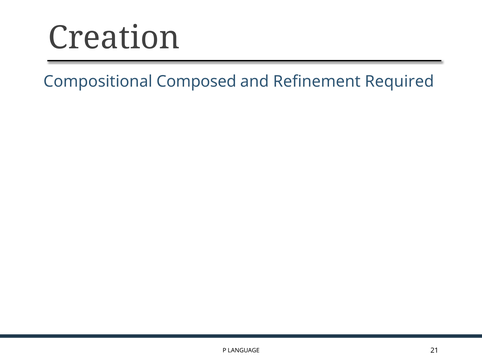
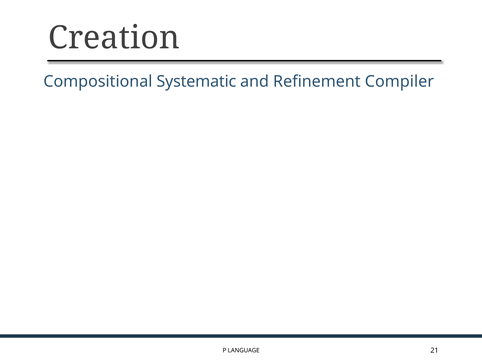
Composed: Composed -> Systematic (196, 81)
Required: Required -> Compiler (399, 81)
